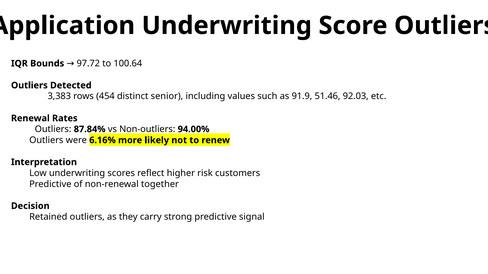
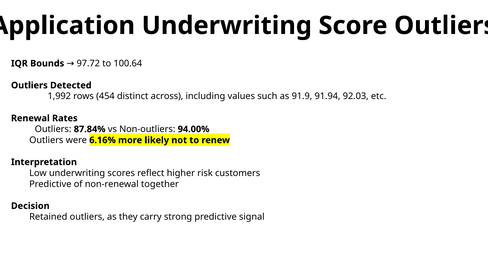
3,383: 3,383 -> 1,992 (59, 96)
senior: senior -> across (167, 96)
51.46: 51.46 -> 91.94 (328, 96)
